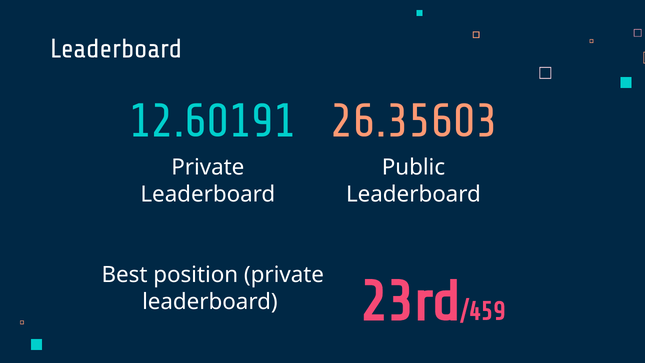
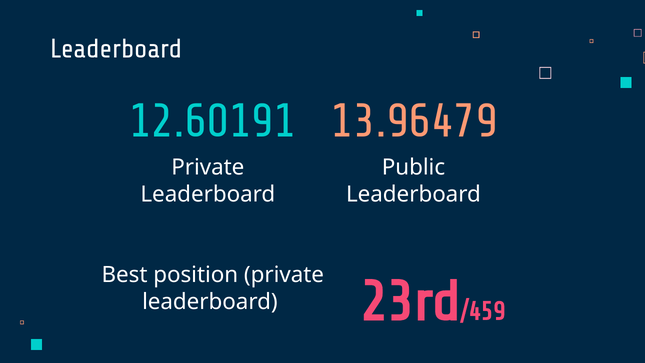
26.35603: 26.35603 -> 13.96479 (415, 121)
